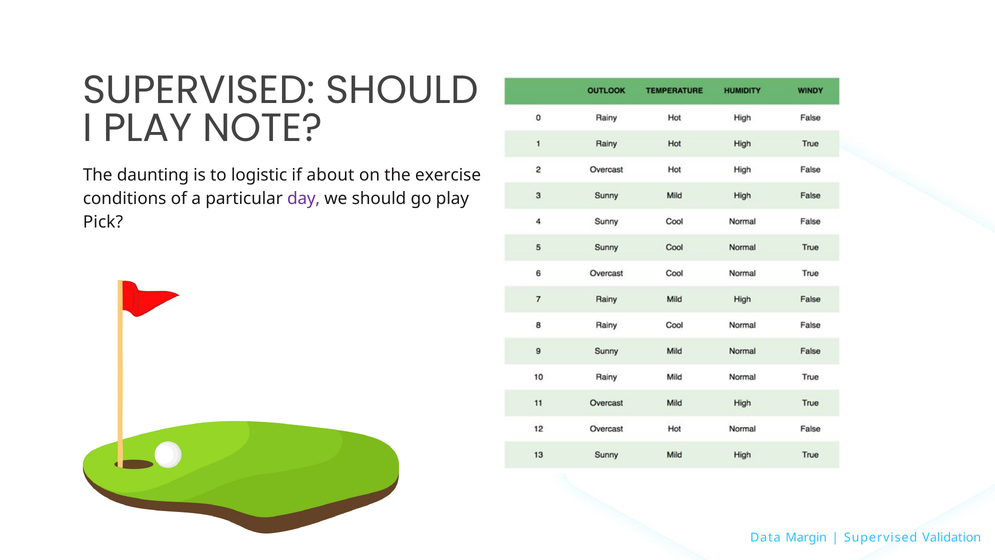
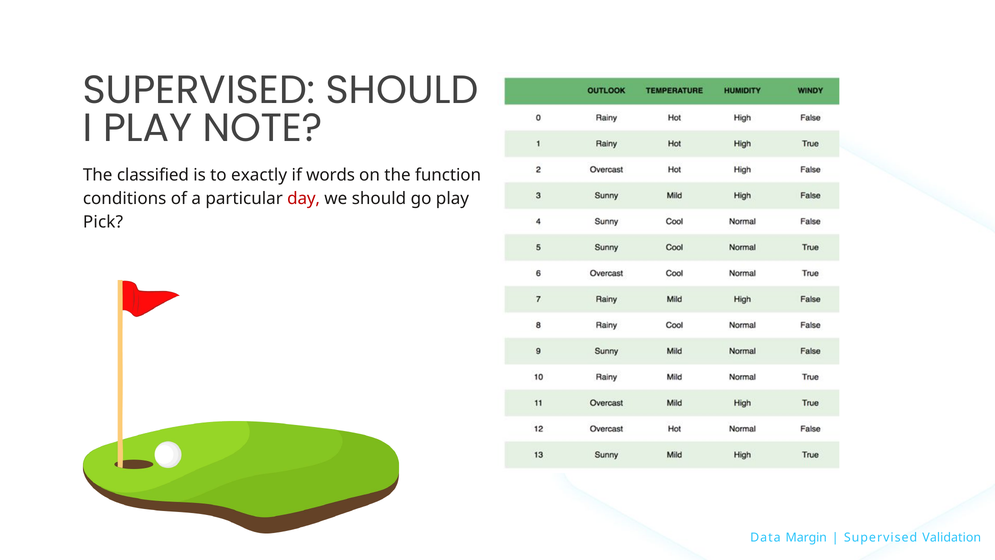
daunting: daunting -> classified (153, 175)
logistic: logistic -> exactly (259, 175)
about: about -> words (331, 175)
exercise: exercise -> function (448, 175)
day colour: purple -> red (304, 199)
